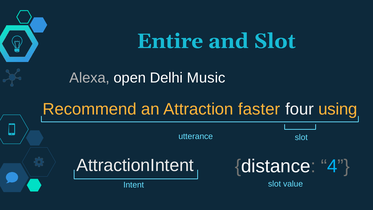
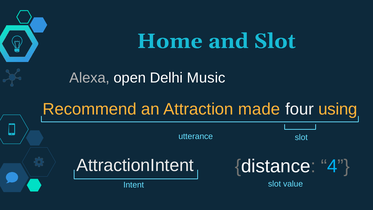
Entire: Entire -> Home (170, 41)
faster: faster -> made (259, 109)
